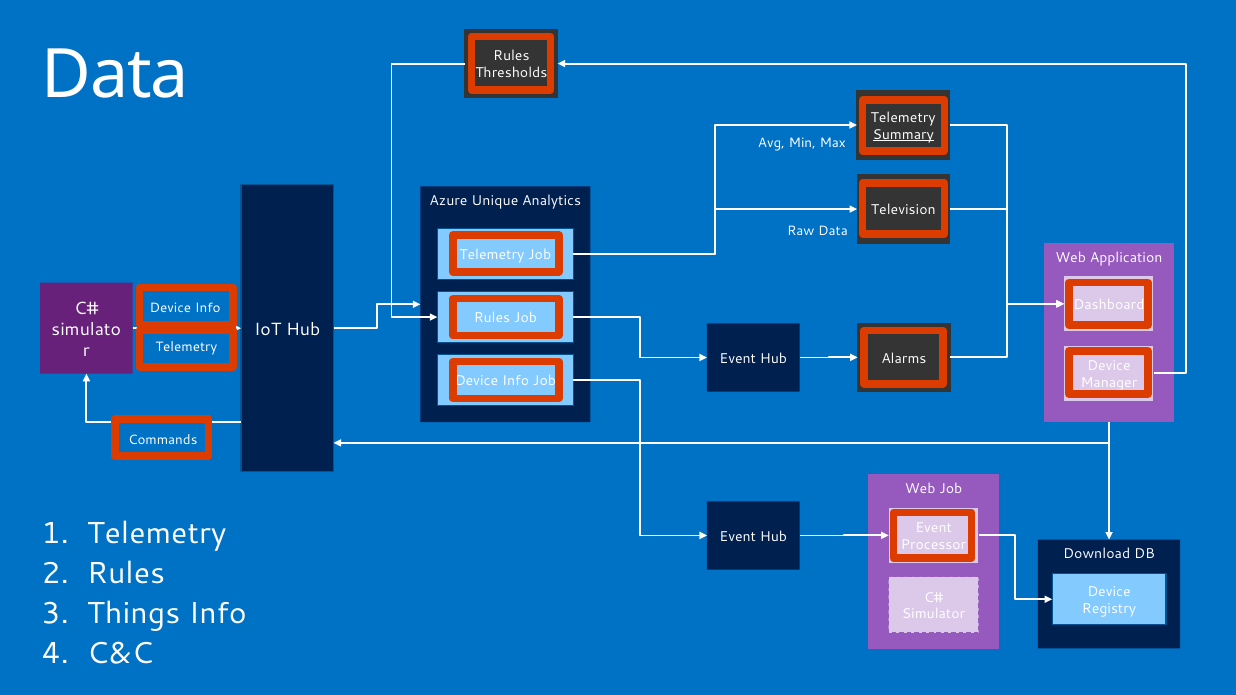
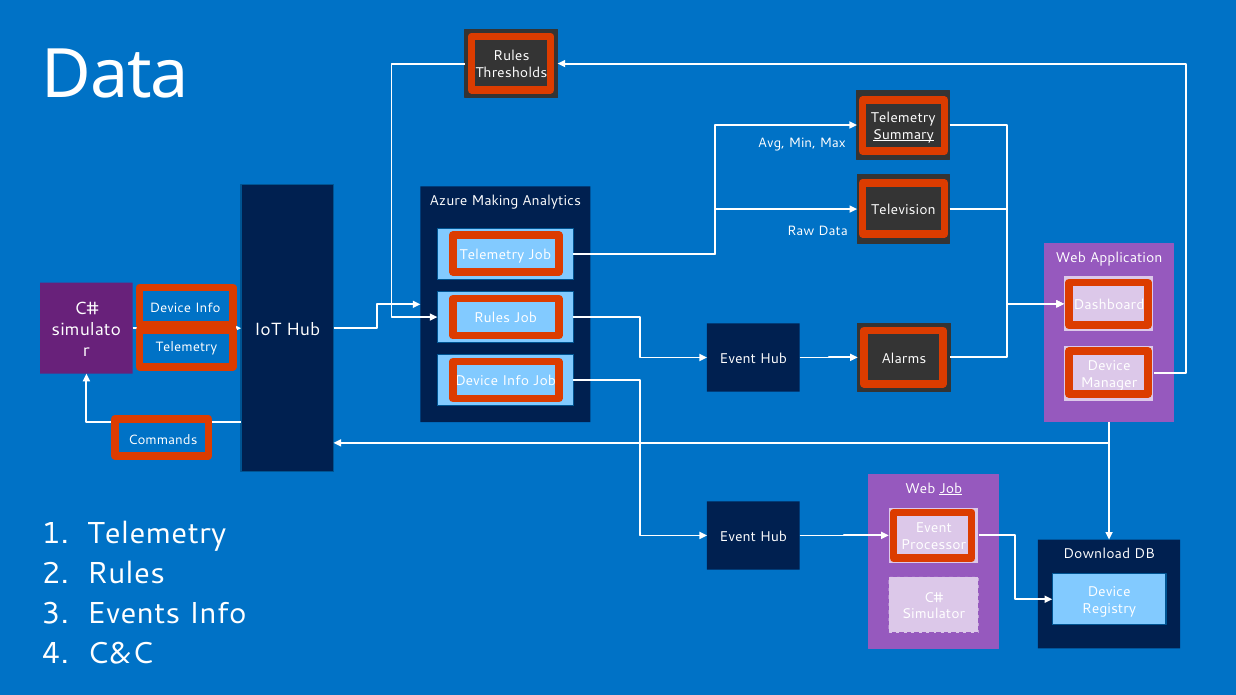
Unique: Unique -> Making (495, 200)
Job underline: none -> present (951, 489)
Things: Things -> Events (134, 614)
